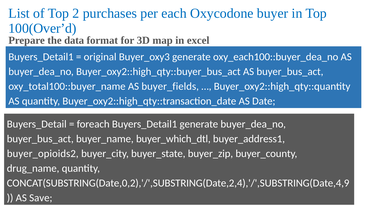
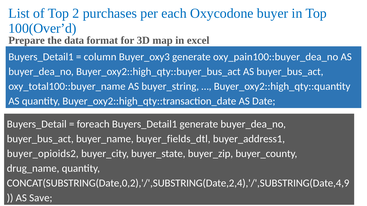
original: original -> column (100, 57)
oxy_each100::buyer_dea_no: oxy_each100::buyer_dea_no -> oxy_pain100::buyer_dea_no (276, 57)
buyer_fields: buyer_fields -> buyer_string (170, 86)
buyer_which_dtl: buyer_which_dtl -> buyer_fields_dtl (173, 139)
